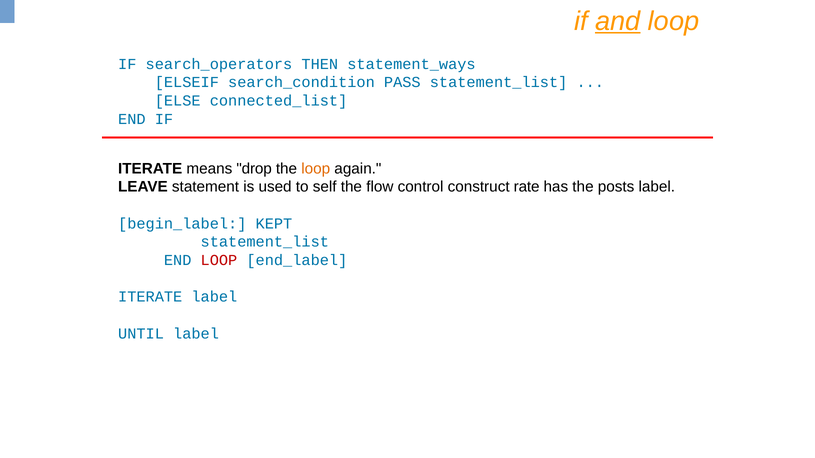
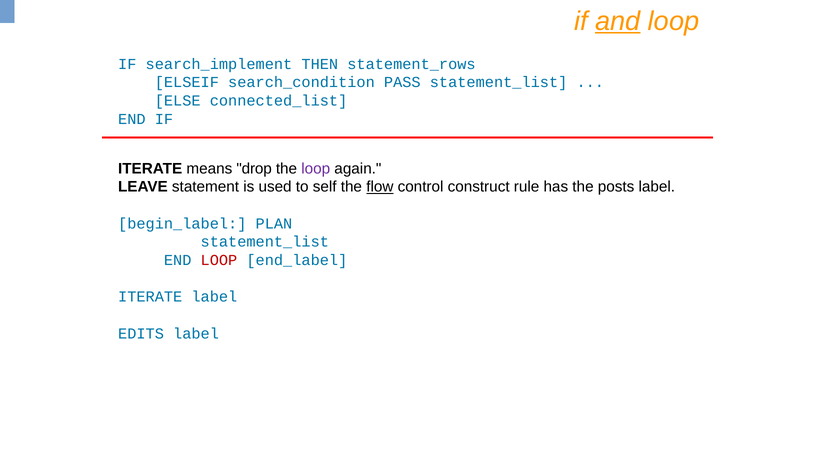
search_operators: search_operators -> search_implement (219, 64)
statement_ways: statement_ways -> statement_rows (411, 64)
loop colour: orange -> purple (316, 169)
flow underline: none -> present (380, 187)
rate: rate -> rule (527, 187)
KEPT: KEPT -> PLAN (274, 224)
UNTIL: UNTIL -> EDITS (141, 334)
